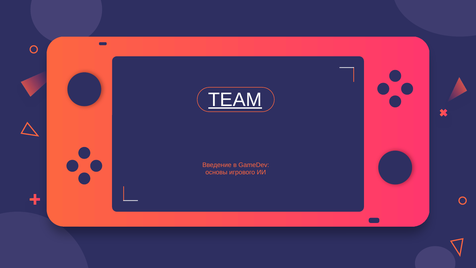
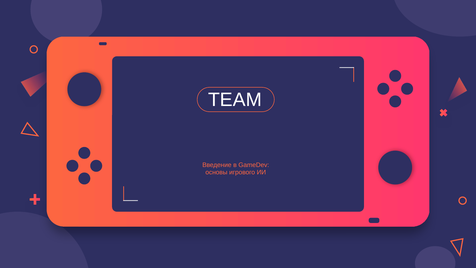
TEAM underline: present -> none (235, 100)
